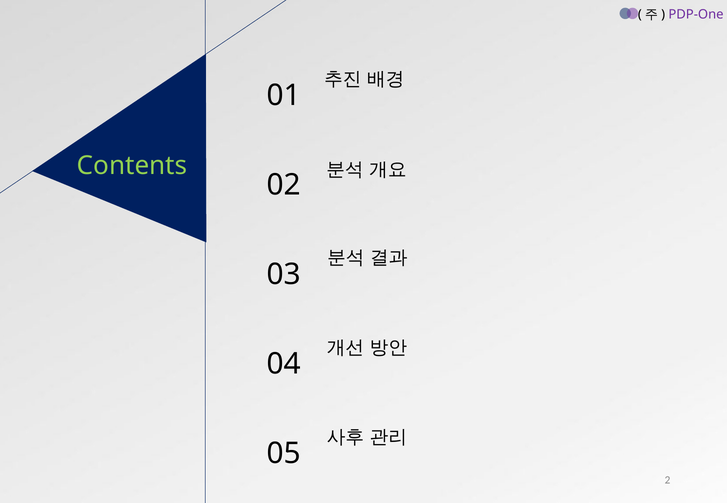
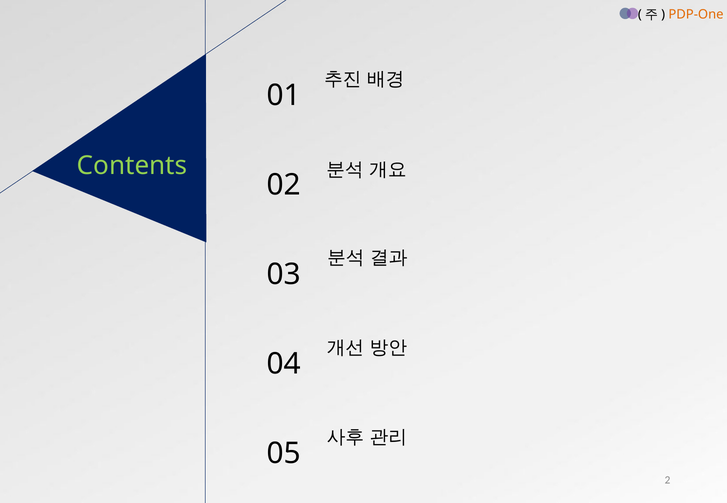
PDP-One colour: purple -> orange (696, 14)
